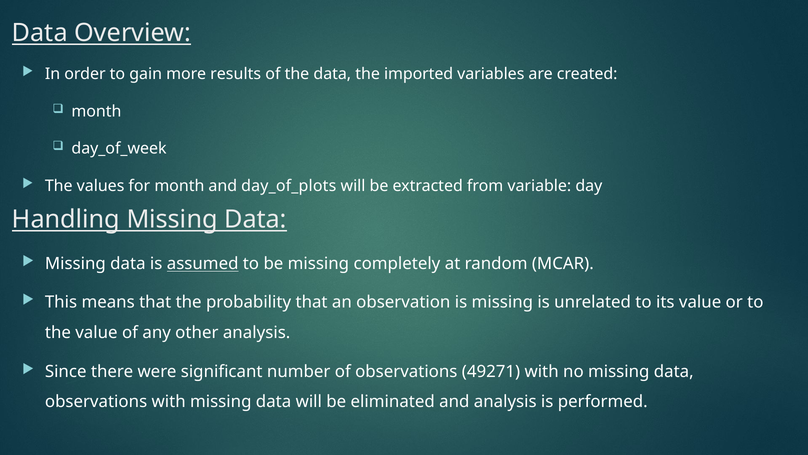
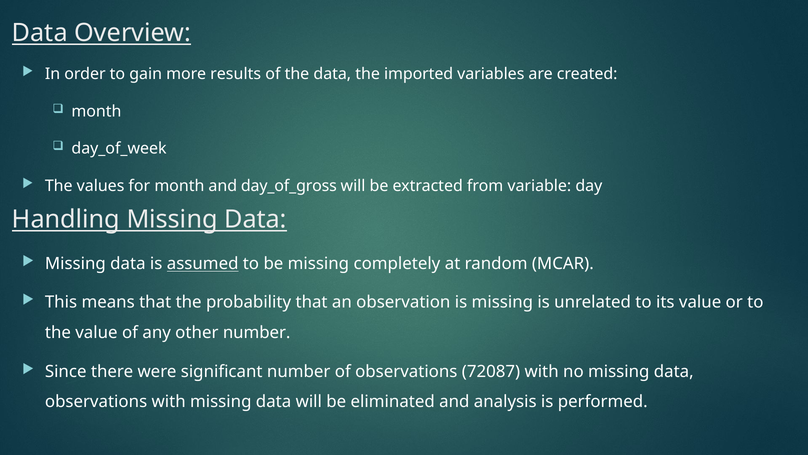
day_of_plots: day_of_plots -> day_of_gross (289, 186)
other analysis: analysis -> number (257, 332)
49271: 49271 -> 72087 (491, 371)
